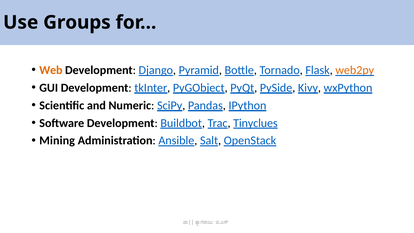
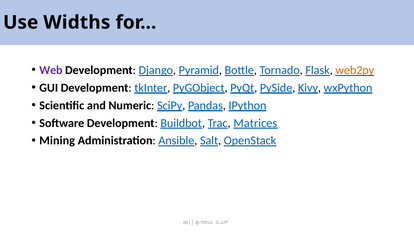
Groups: Groups -> Widths (77, 22)
Web colour: orange -> purple (51, 70)
Tinyclues: Tinyclues -> Matrices (255, 123)
